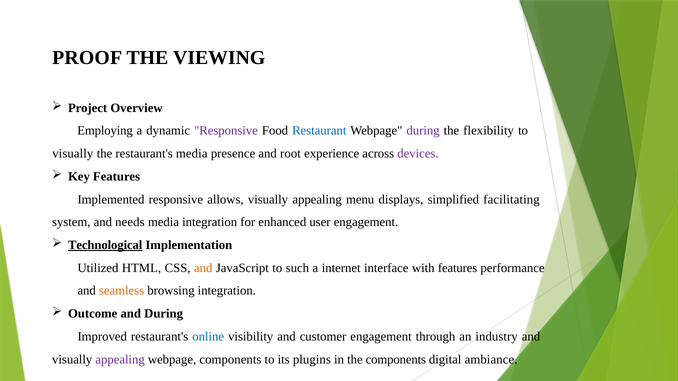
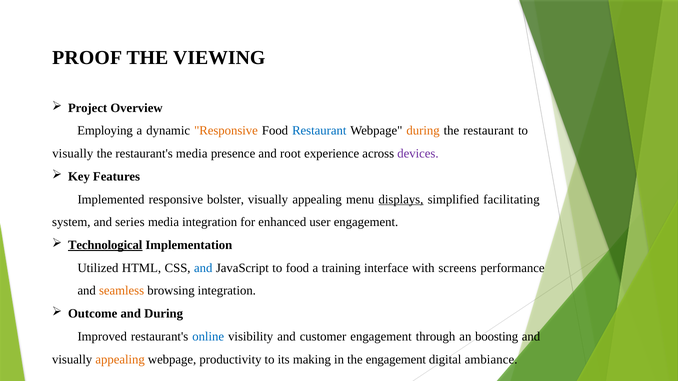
Responsive colour: purple -> orange (226, 131)
during colour: purple -> orange (423, 131)
the flexibility: flexibility -> restaurant (489, 131)
allows: allows -> bolster (226, 200)
displays underline: none -> present (401, 200)
needs: needs -> series (130, 222)
and colour: orange -> blue (203, 268)
to such: such -> food (297, 268)
internet: internet -> training (341, 268)
with features: features -> screens (457, 268)
industry: industry -> boosting (497, 337)
appealing colour: purple -> orange (120, 360)
webpage components: components -> productivity (230, 360)
plugins: plugins -> making (312, 360)
the components: components -> engagement (396, 360)
